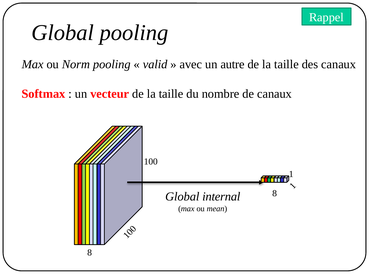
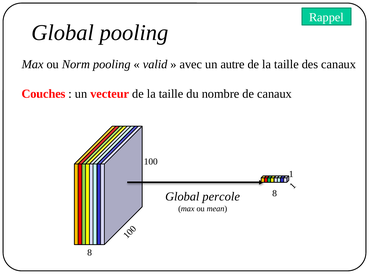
Softmax: Softmax -> Couches (44, 94)
internal: internal -> percole (221, 196)
